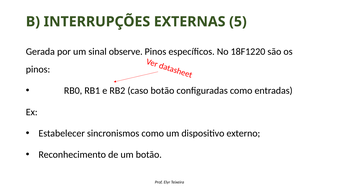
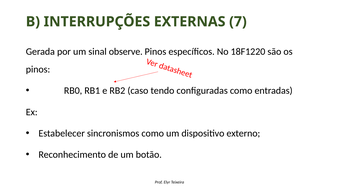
5: 5 -> 7 (238, 22)
caso botão: botão -> tendo (162, 91)
